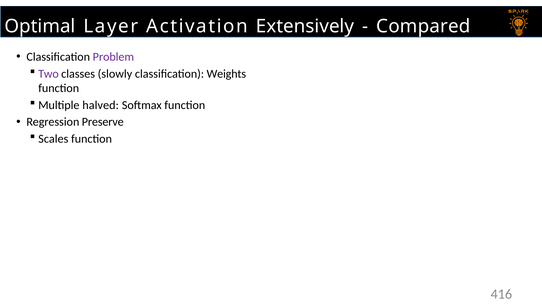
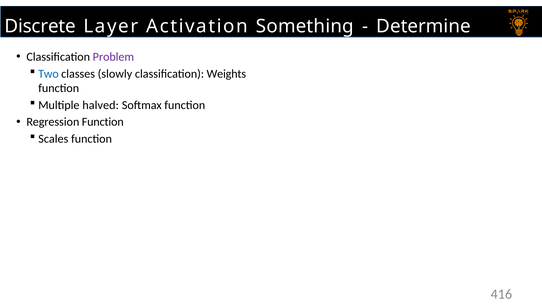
Optimal: Optimal -> Discrete (40, 26)
Extensively: Extensively -> Something (305, 26)
Compared: Compared -> Determine (423, 26)
Two colour: purple -> blue (48, 74)
Regression Preserve: Preserve -> Function (103, 122)
